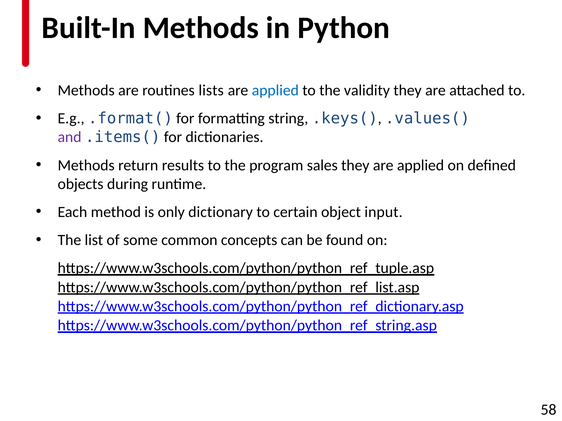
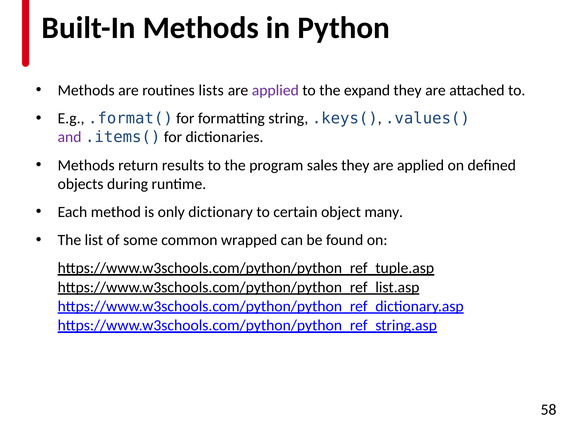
applied colour: blue -> purple (275, 90)
validity: validity -> expand (367, 90)
input: input -> many (384, 212)
concepts: concepts -> wrapped (249, 240)
